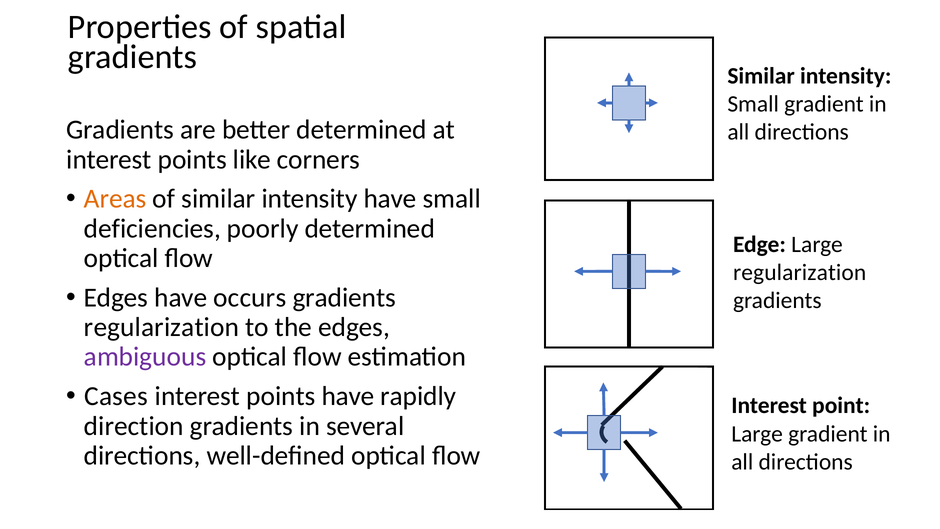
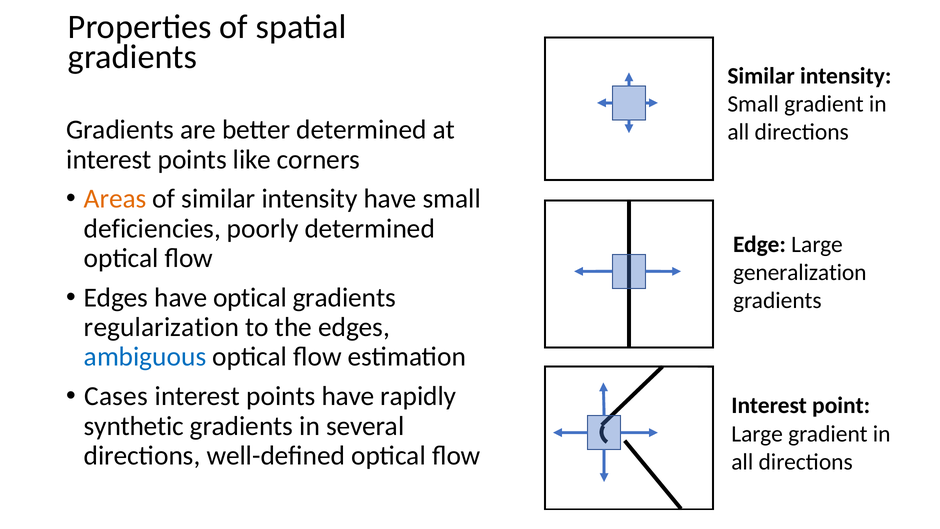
regularization: regularization -> generalization (800, 272)
have occurs: occurs -> optical (250, 297)
ambiguous colour: purple -> blue (145, 357)
direction: direction -> synthetic (134, 426)
